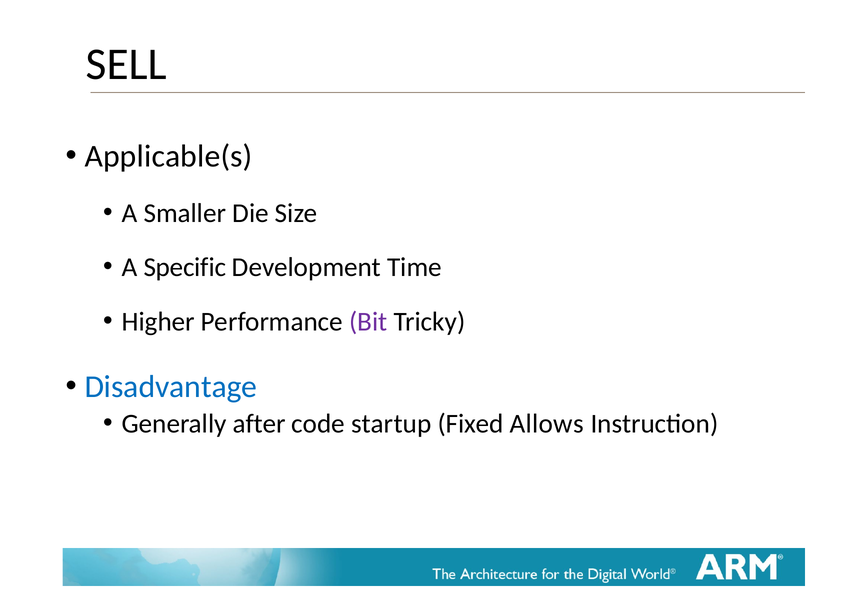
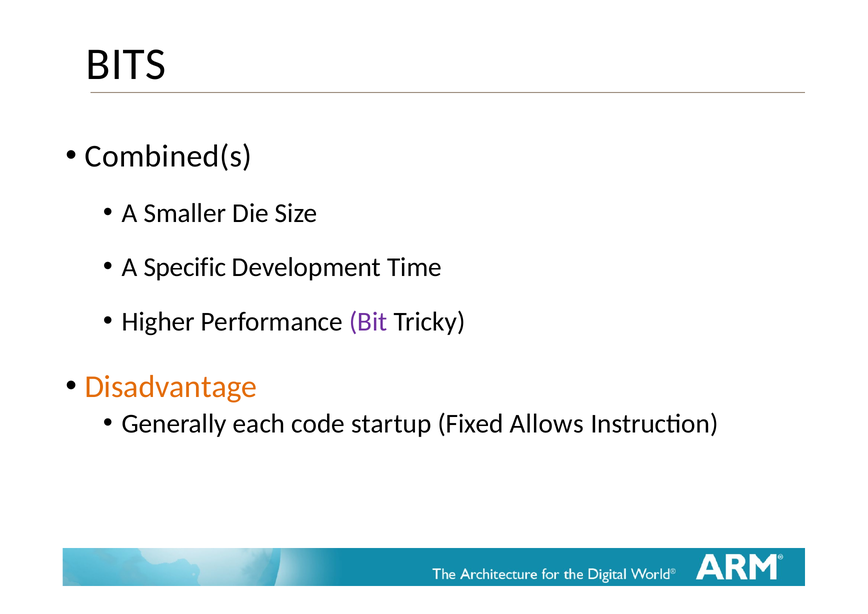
SELL: SELL -> BITS (126, 64)
Applicable(s: Applicable(s -> Combined(s (168, 156)
Disadvantage colour: blue -> orange (171, 387)
after: after -> each (259, 423)
